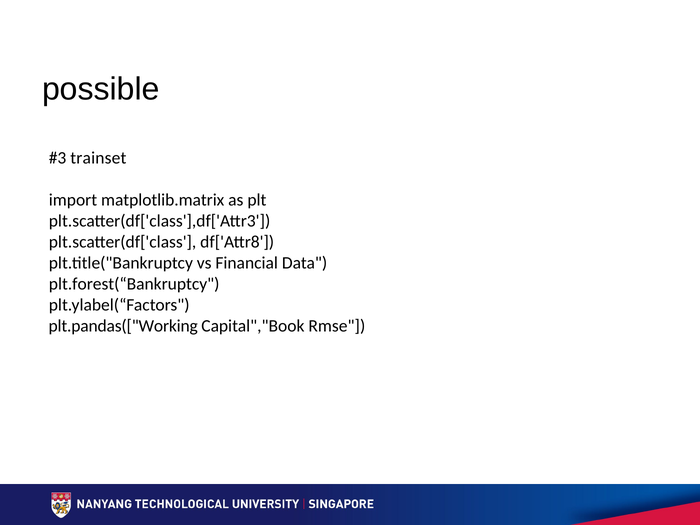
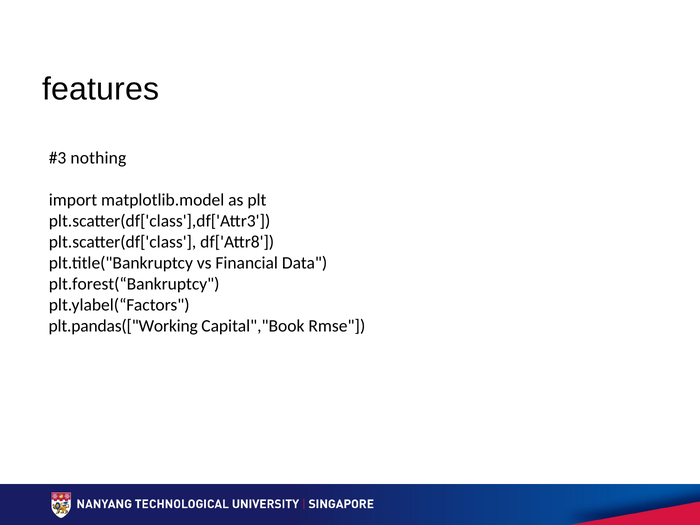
possible: possible -> features (101, 89)
trainset: trainset -> nothing (98, 158)
matplotlib.matrix: matplotlib.matrix -> matplotlib.model (163, 200)
